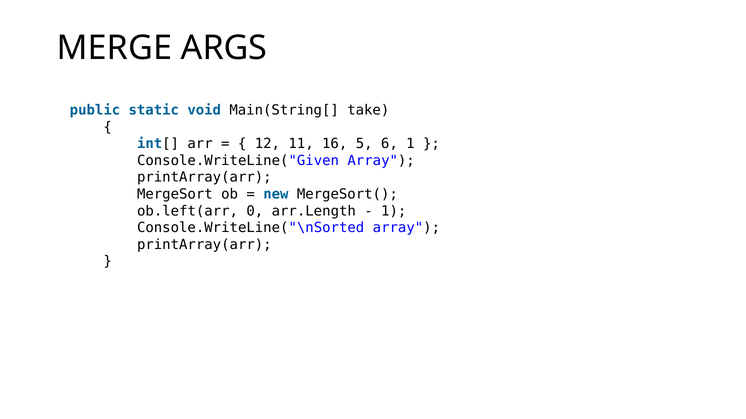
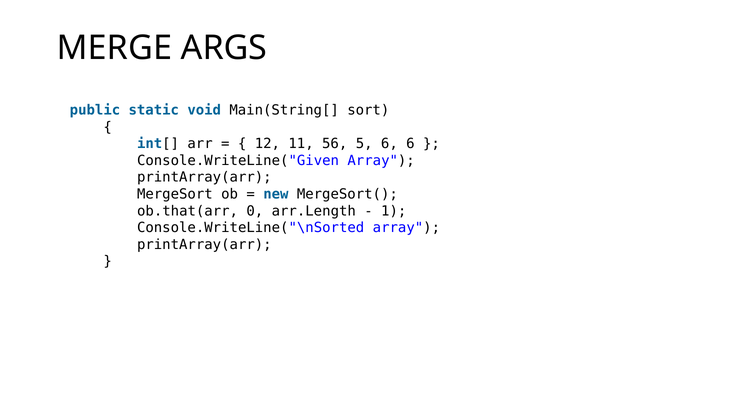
take: take -> sort (368, 110)
16: 16 -> 56 (335, 144)
6 1: 1 -> 6 (410, 144)
ob.left(arr: ob.left(arr -> ob.that(arr (188, 211)
